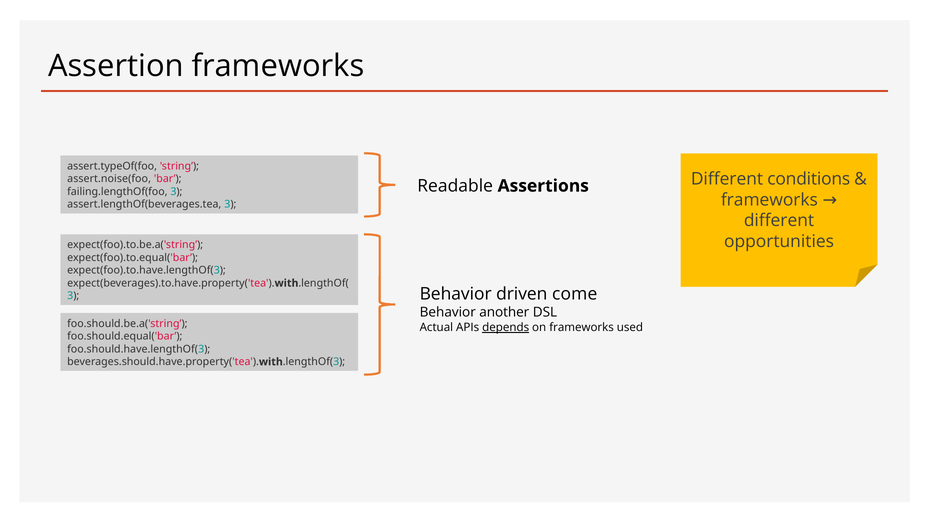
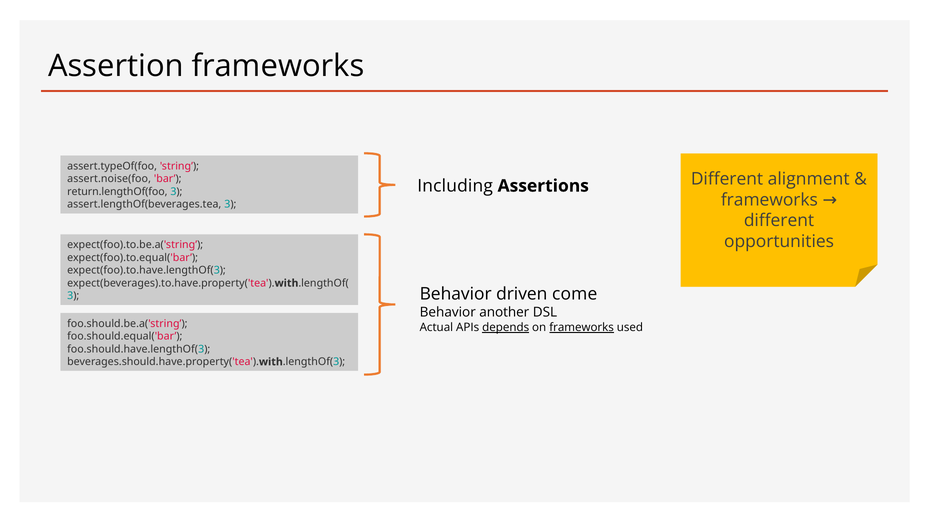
conditions: conditions -> alignment (809, 179)
Readable: Readable -> Including (455, 186)
failing.lengthOf(foo: failing.lengthOf(foo -> return.lengthOf(foo (117, 192)
frameworks underline: none -> present (582, 328)
